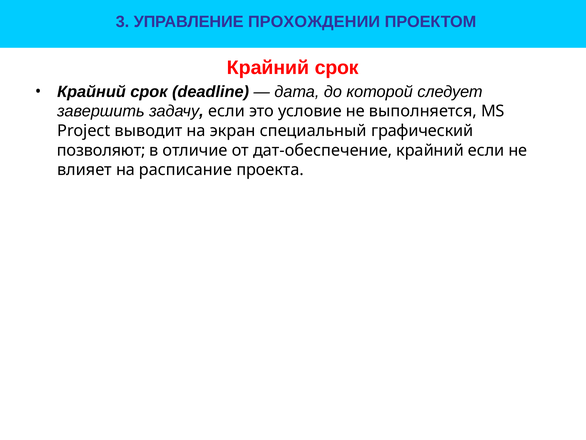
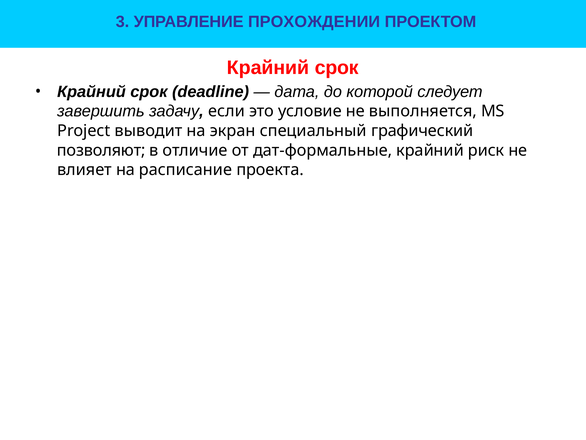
дат-обеспечение: дат-обеспечение -> дат-формальные (323, 150)
крайний если: если -> риск (486, 150)
